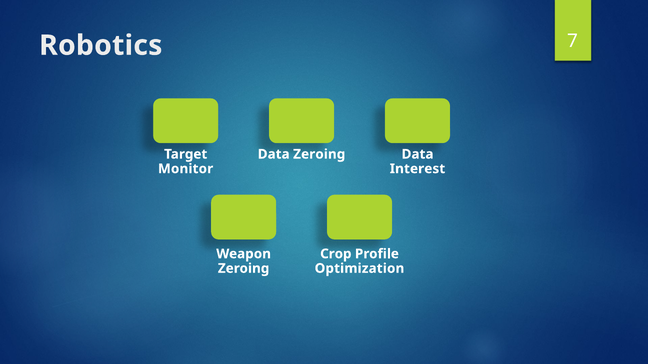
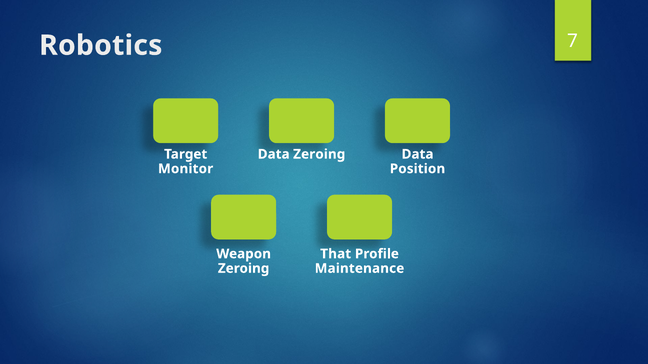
Interest: Interest -> Position (417, 169)
Crop: Crop -> That (336, 254)
Optimization: Optimization -> Maintenance (359, 269)
